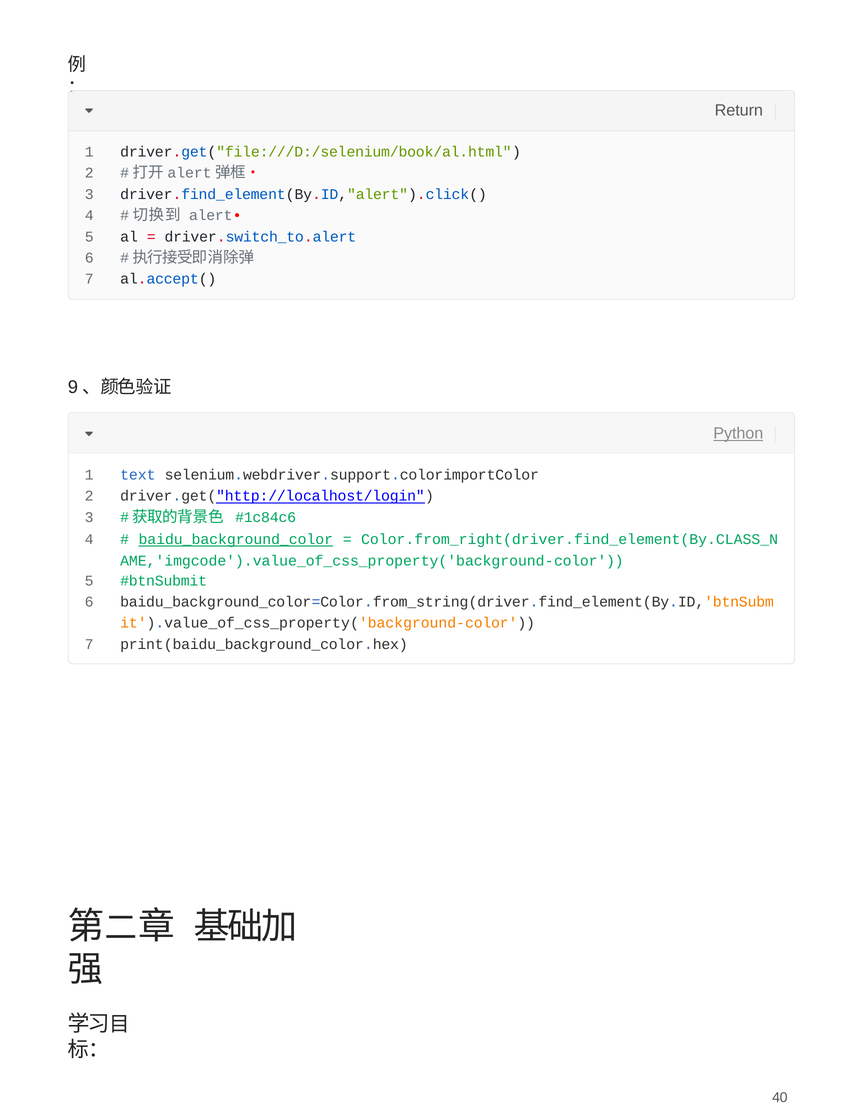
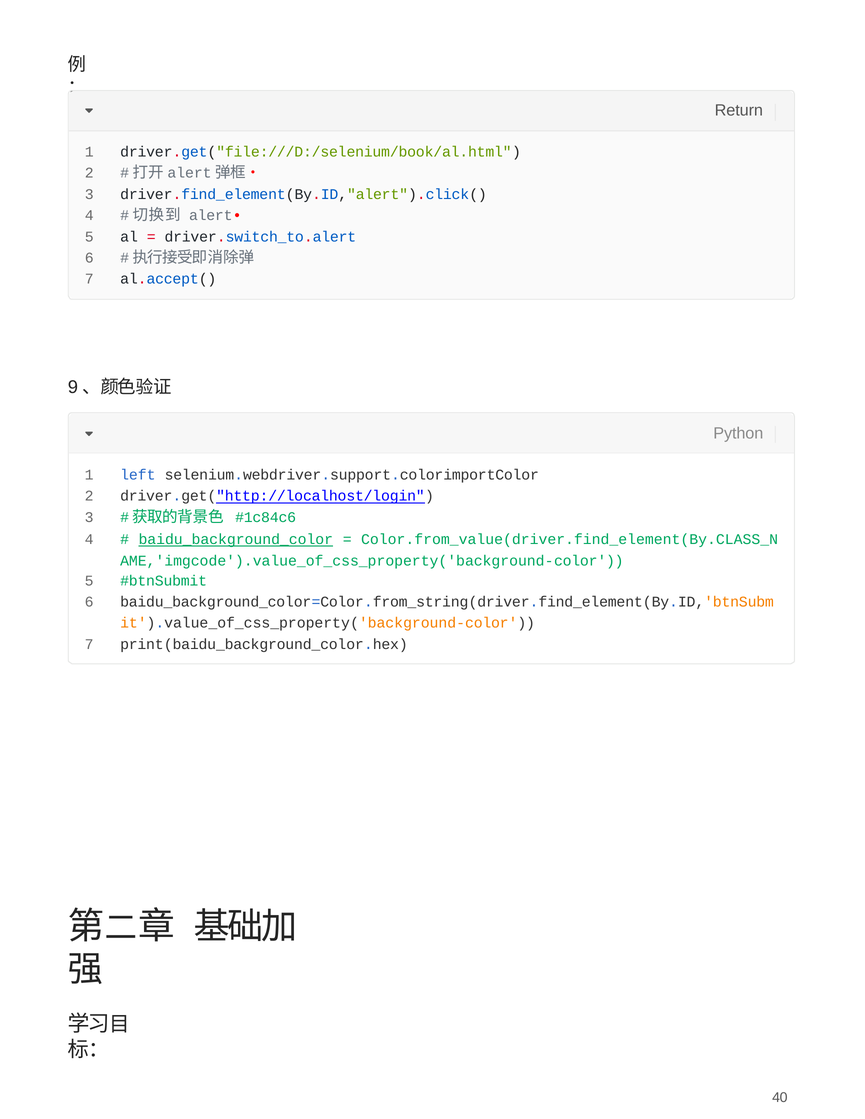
Python underline: present -> none (738, 434)
text: text -> left (138, 475)
Color.from_right(driver.find_element(By.CLASS_N: Color.from_right(driver.find_element(By.CLASS_N -> Color.from_value(driver.find_element(By.CLASS_N (570, 540)
